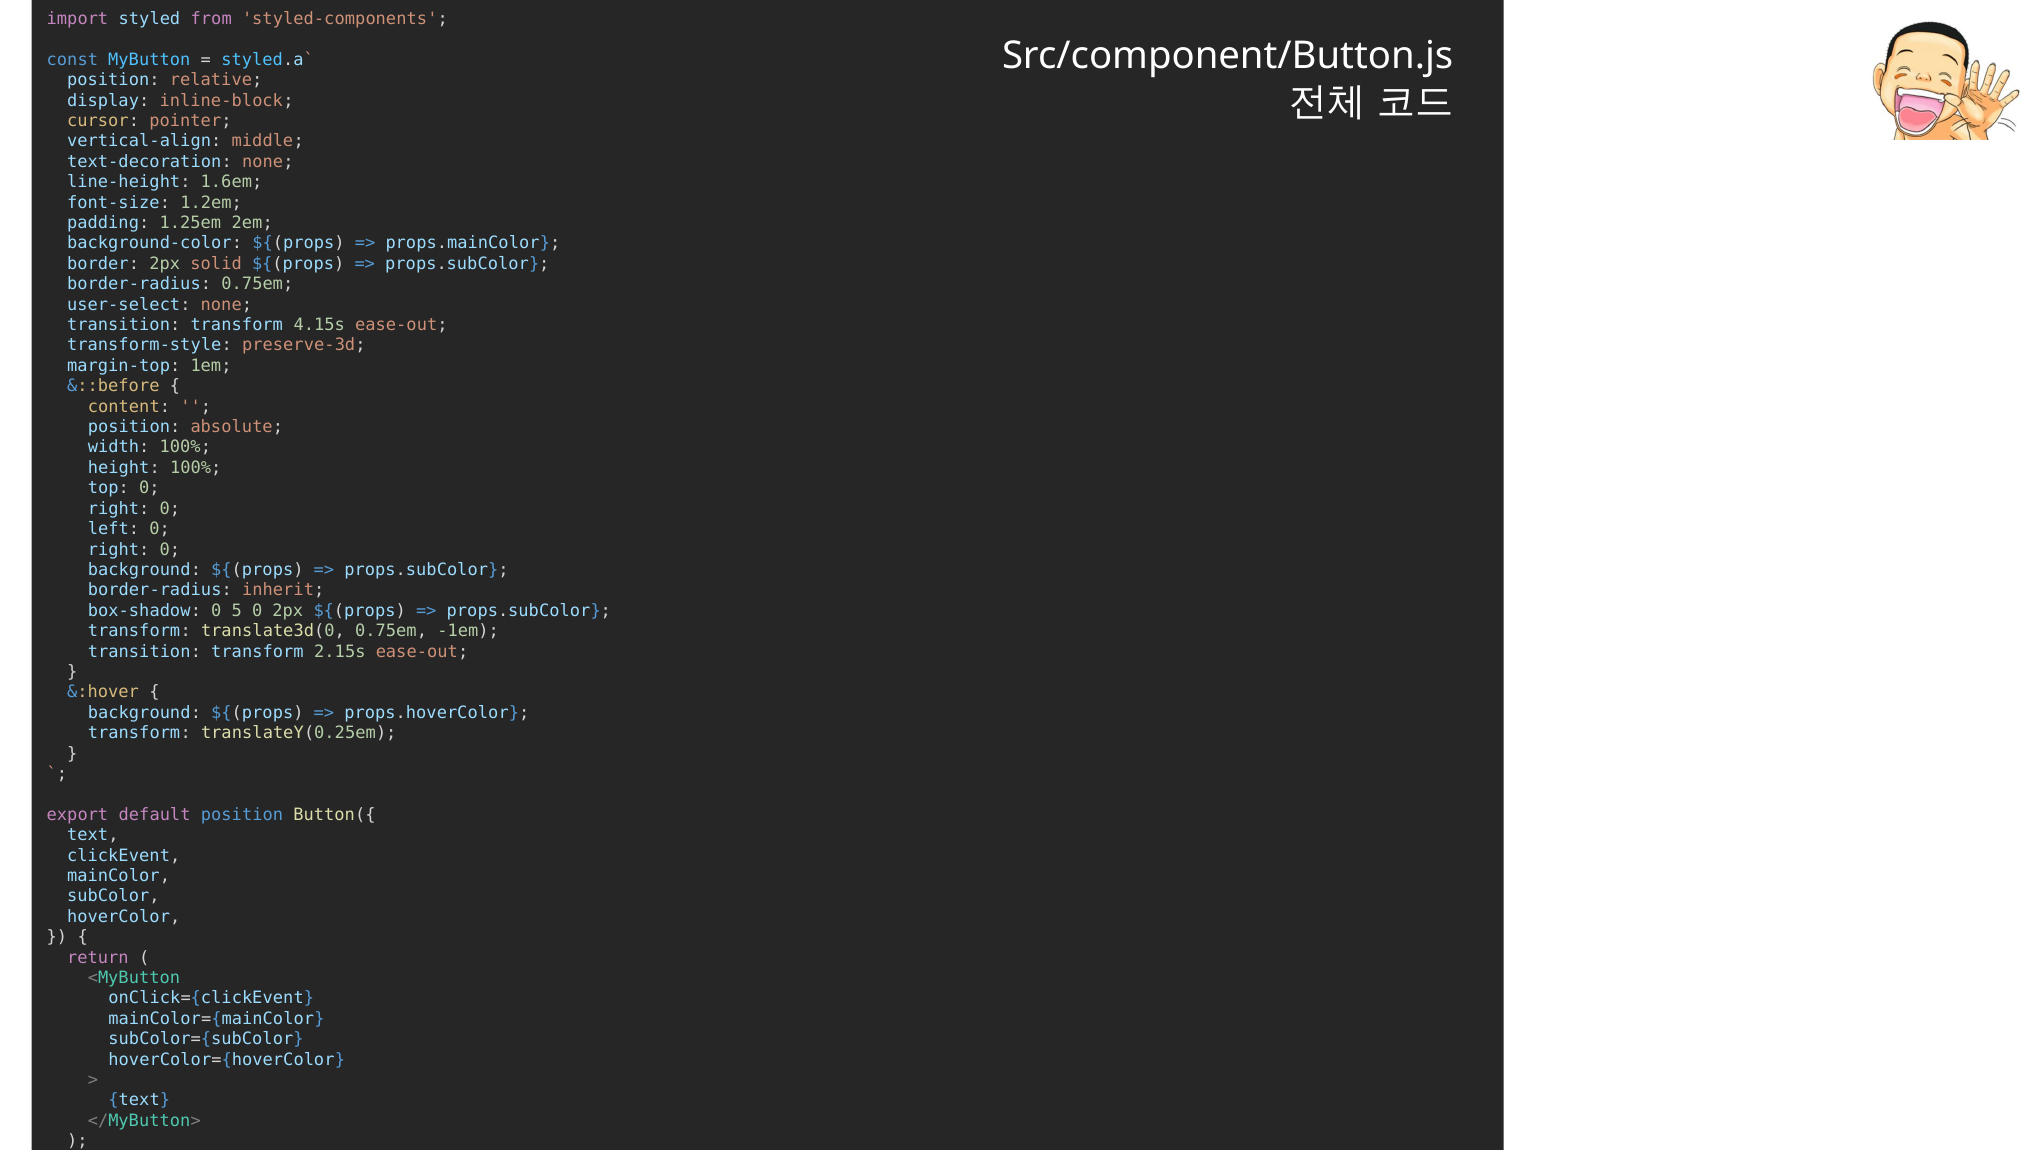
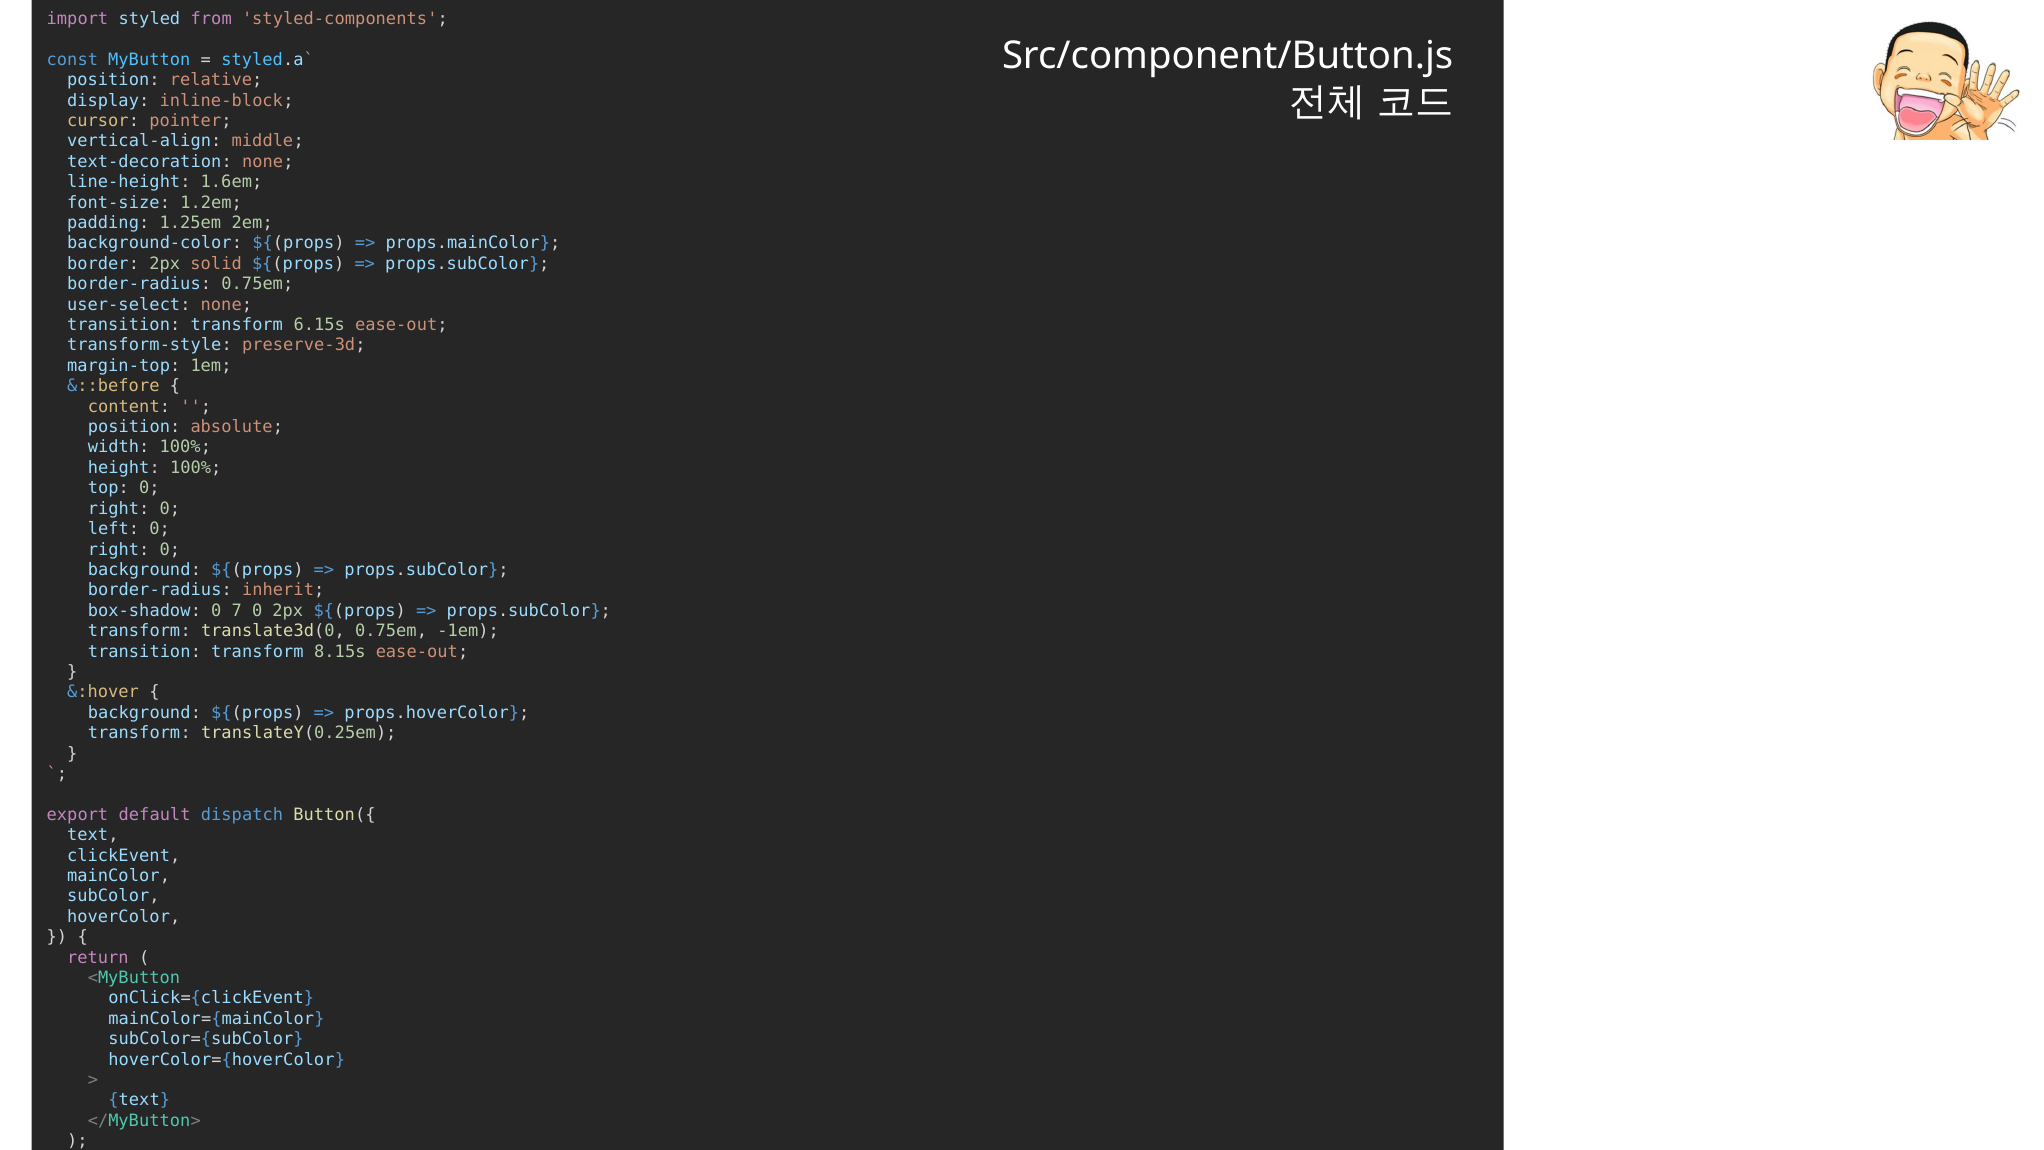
4.15s: 4.15s -> 6.15s (319, 325)
5: 5 -> 7 (237, 610)
2.15s: 2.15s -> 8.15s (340, 651)
default position: position -> dispatch (242, 814)
